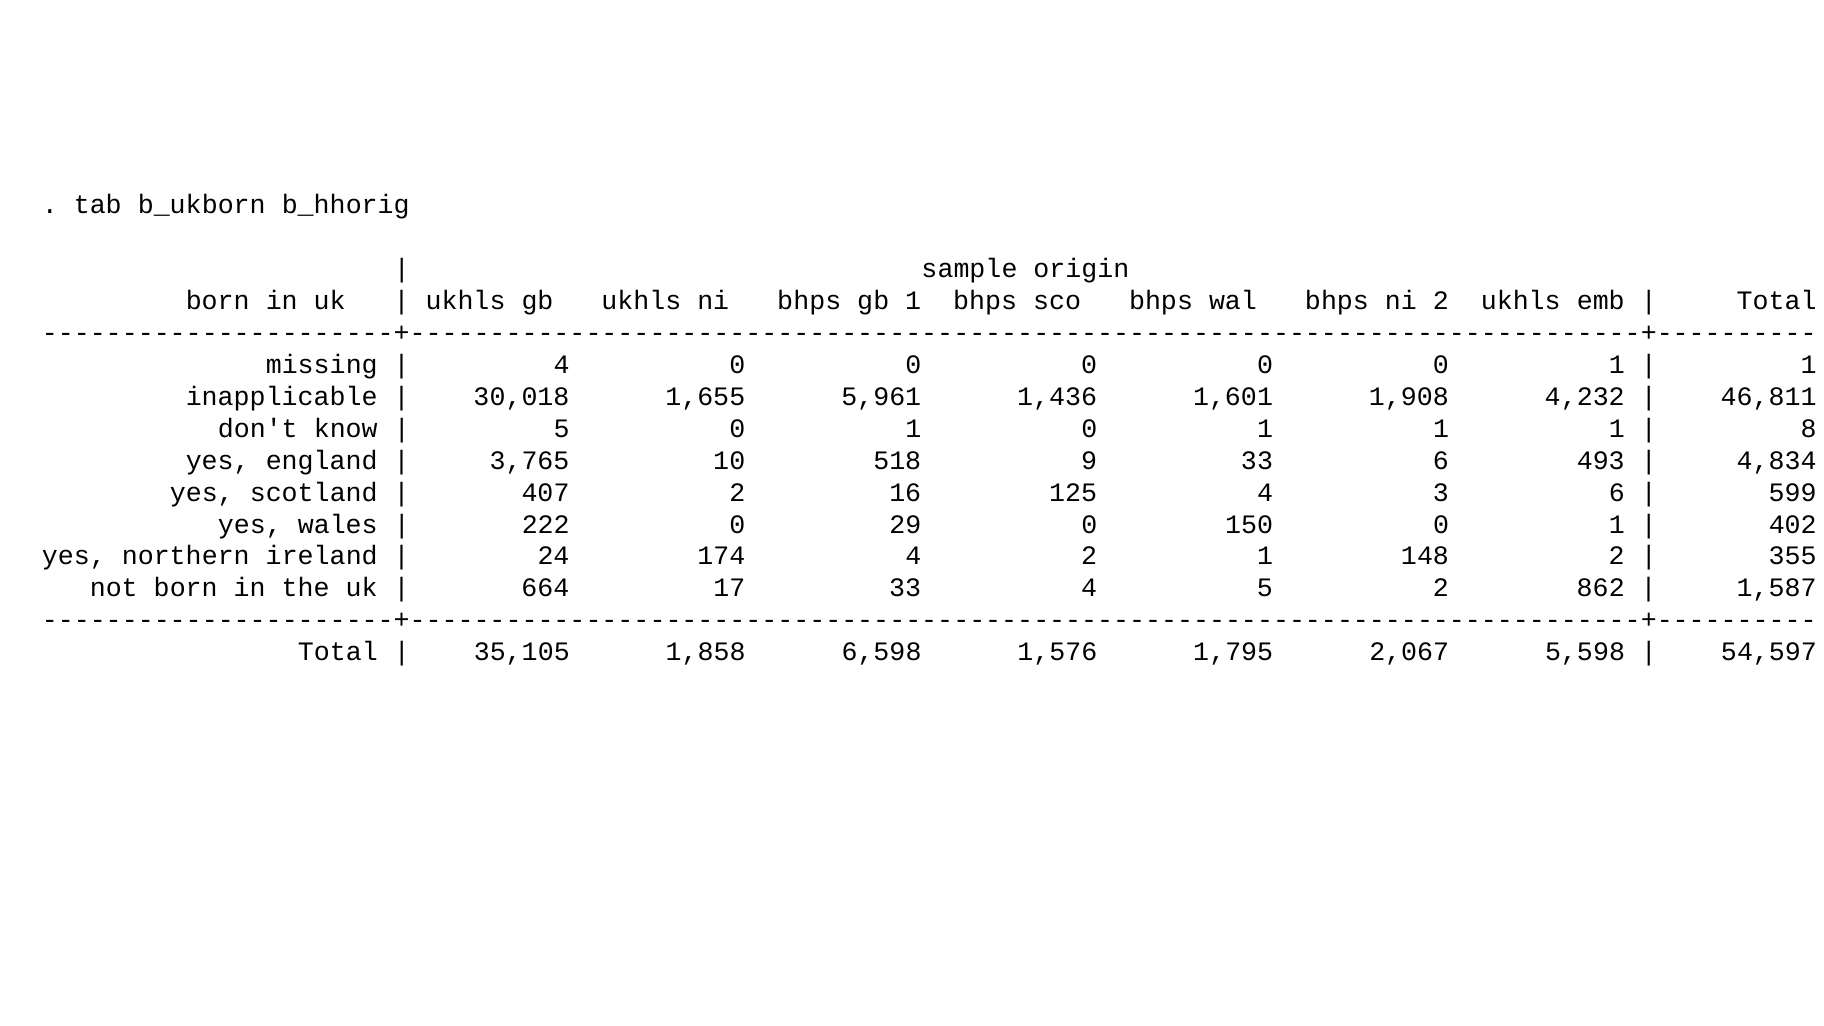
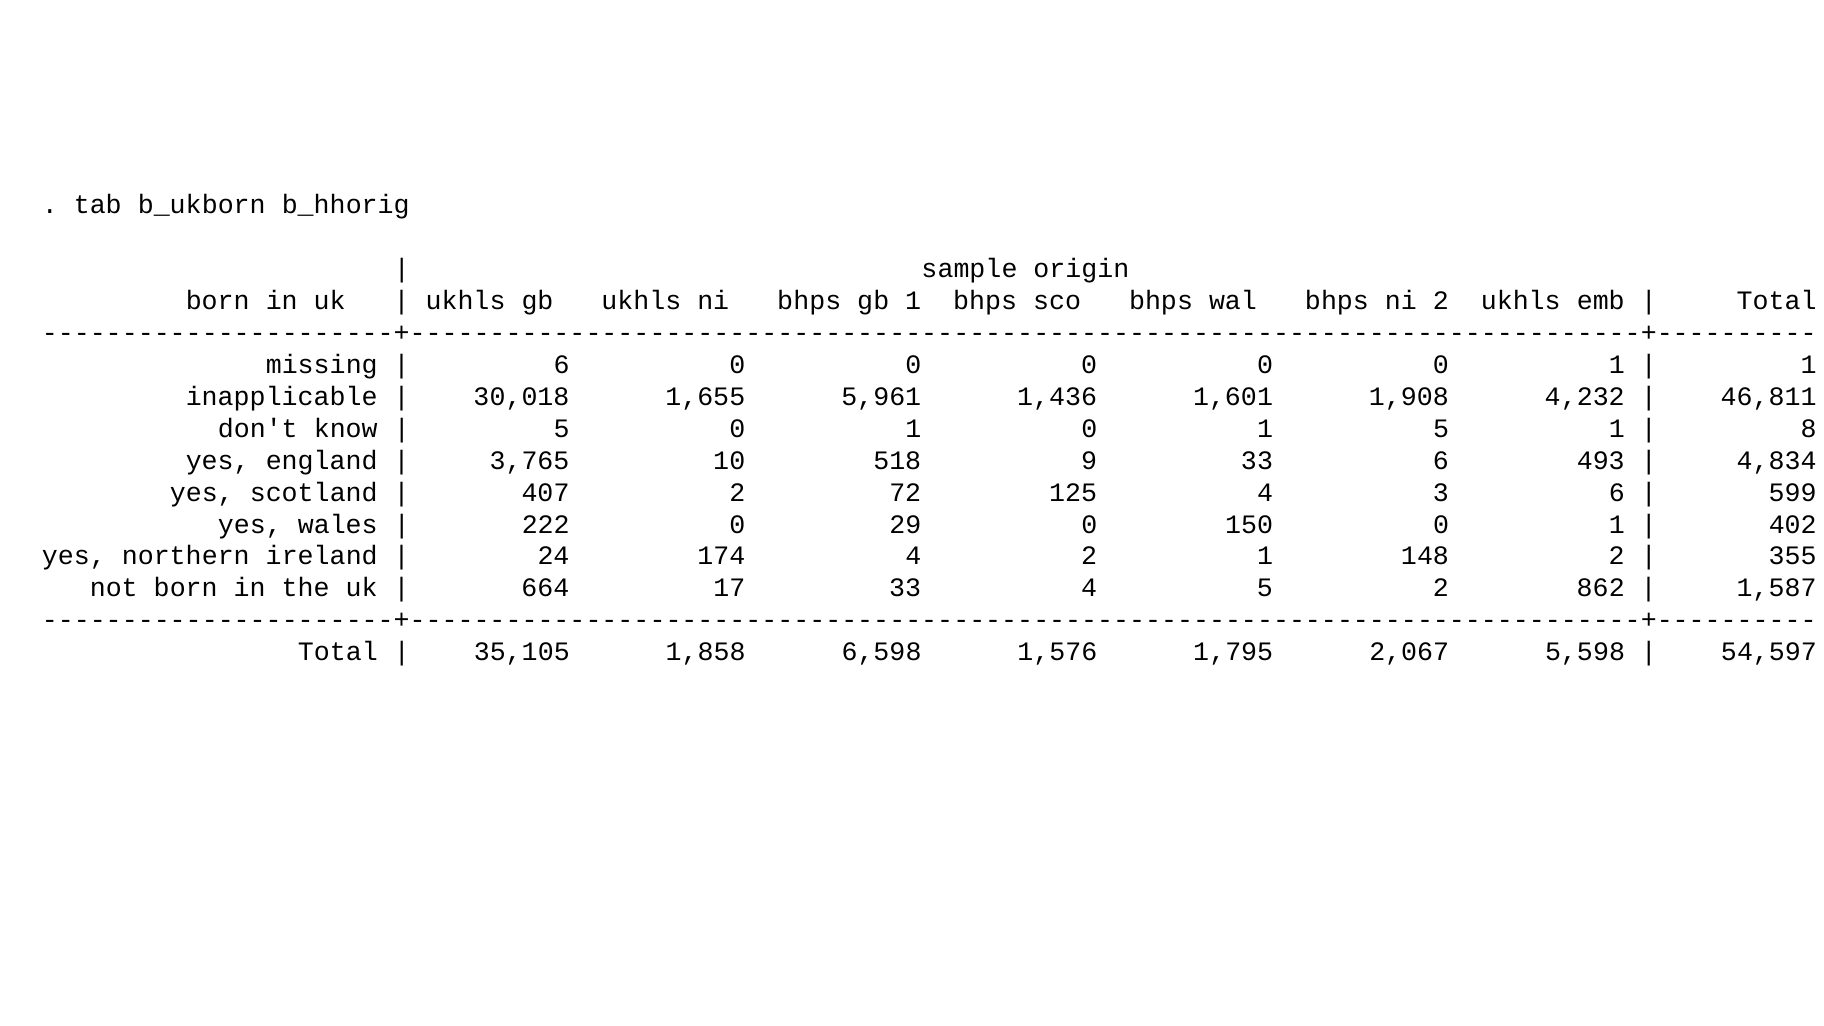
4: 4 -> 6 (562, 365)
0 1 1: 1 -> 5 (1441, 428)
16: 16 -> 72 (905, 492)
